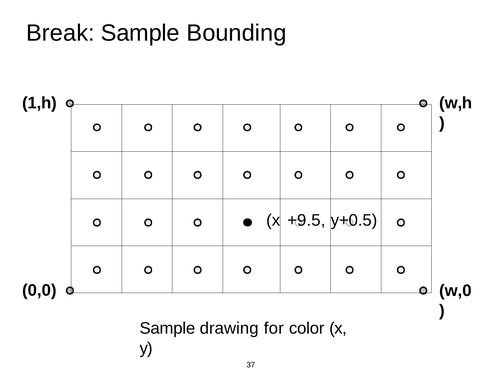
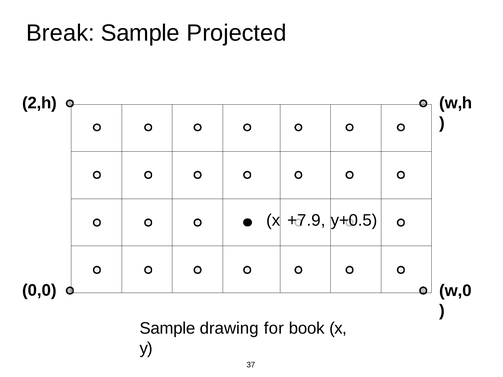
Bounding: Bounding -> Projected (237, 33)
1,h: 1,h -> 2,h (39, 103)
+9.5: +9.5 -> +7.9 (306, 221)
color: color -> book (307, 329)
